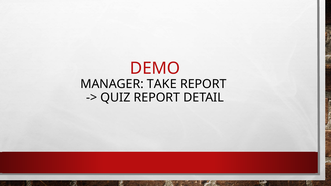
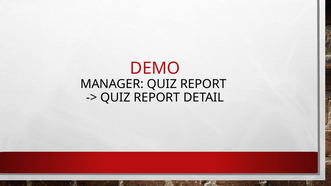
MANAGER TAKE: TAKE -> QUIZ (162, 84)
